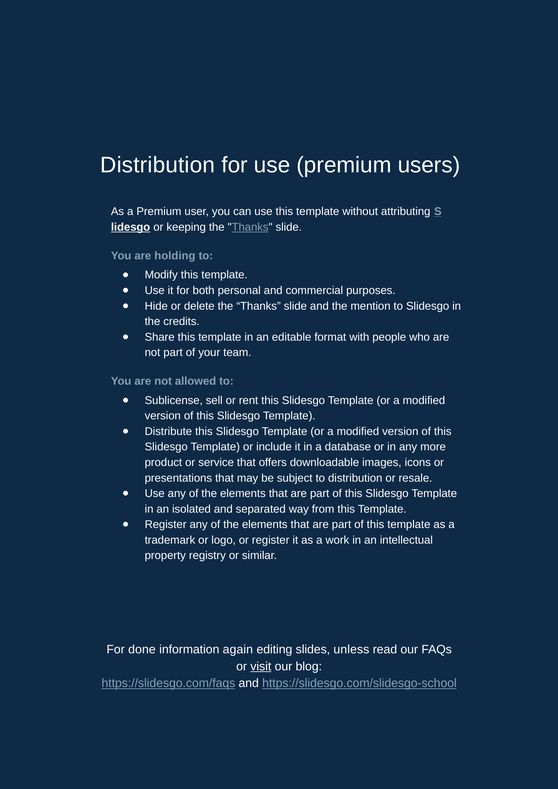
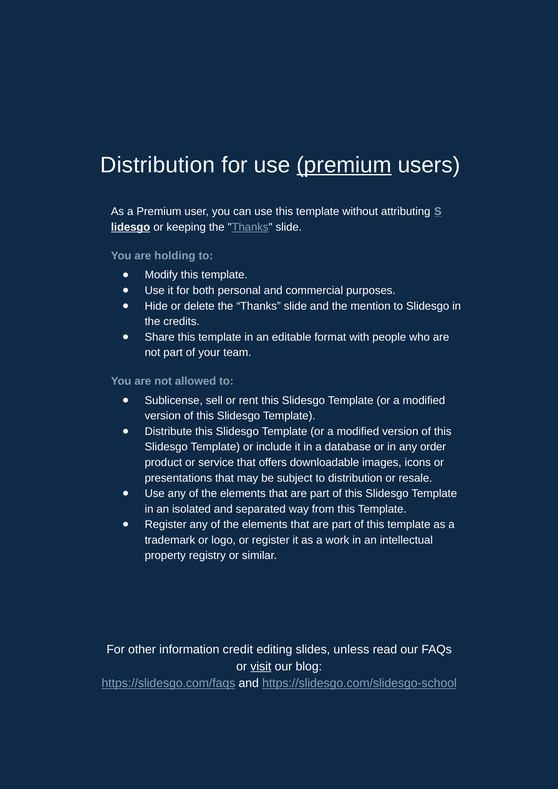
premium underline: none -> present (344, 165)
more: more -> order (433, 447)
done: done -> other (142, 650)
again: again -> credit (238, 650)
